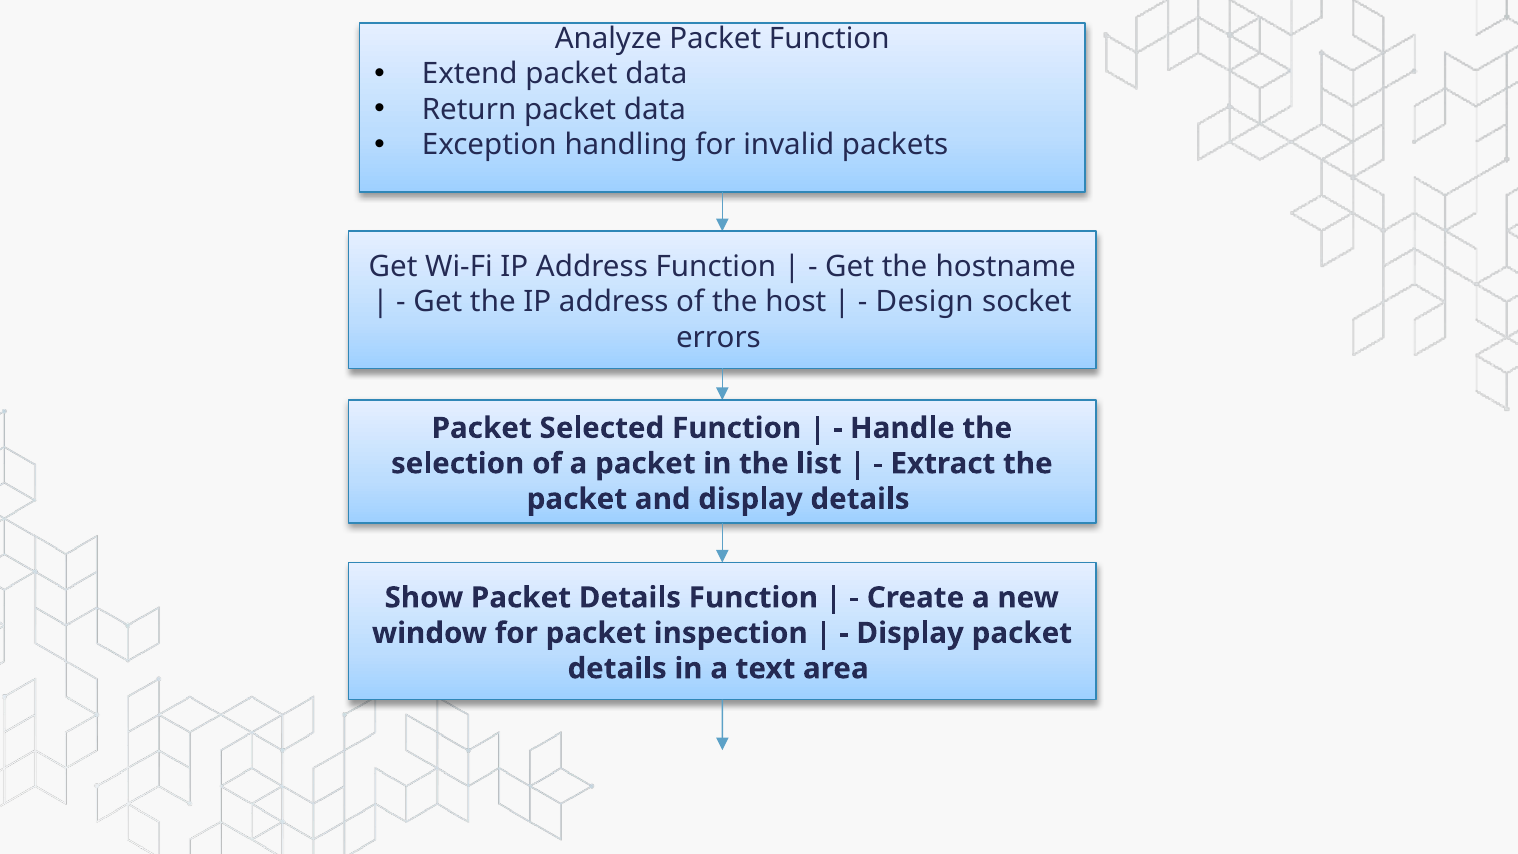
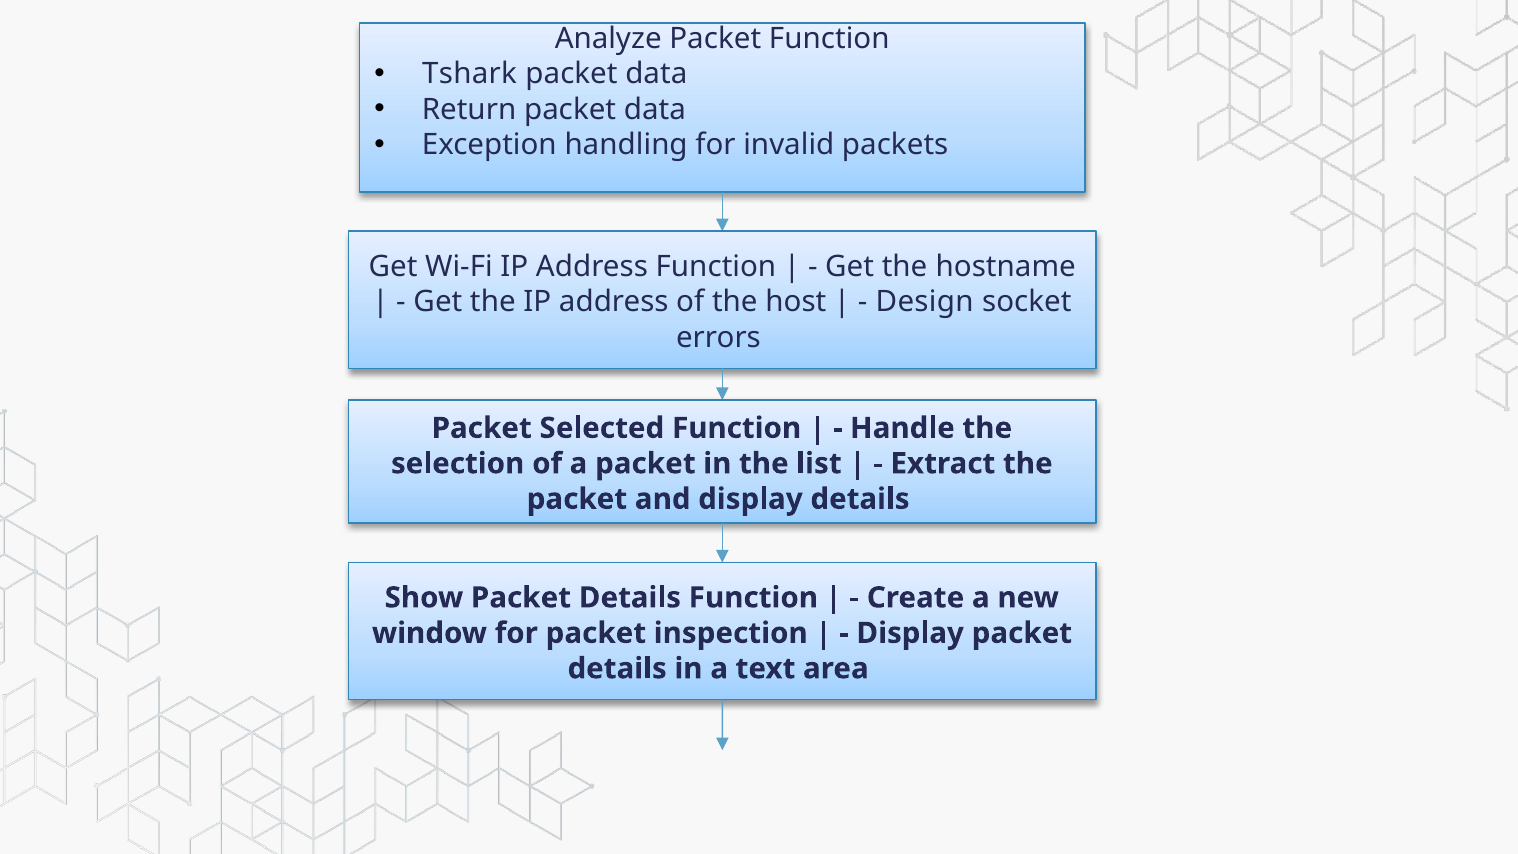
Extend: Extend -> Tshark (470, 74)
